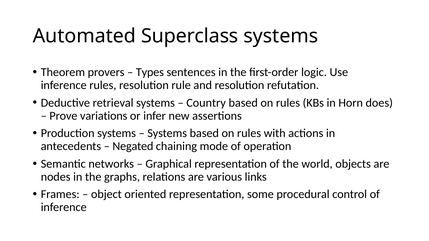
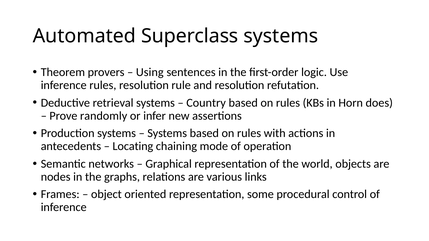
Types: Types -> Using (150, 72)
variations: variations -> randomly (104, 116)
Negated: Negated -> Locating (133, 146)
